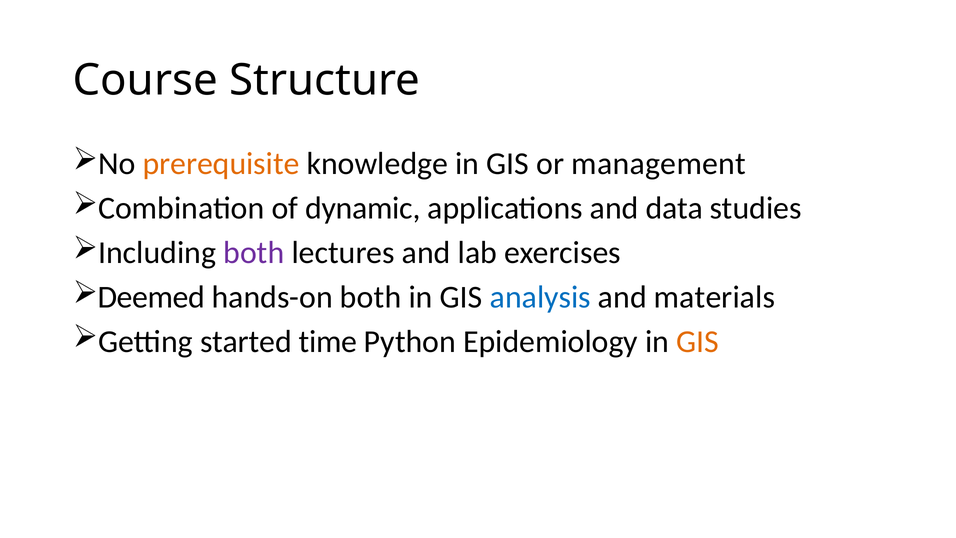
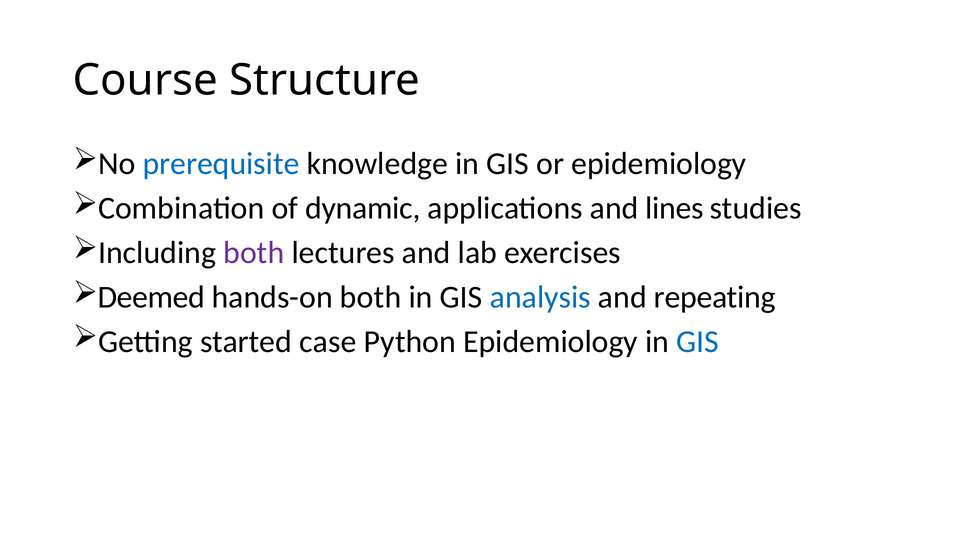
prerequisite colour: orange -> blue (221, 164)
or management: management -> epidemiology (659, 164)
data: data -> lines (675, 208)
materials: materials -> repeating (715, 297)
time: time -> case (328, 341)
GIS colour: orange -> blue (698, 341)
